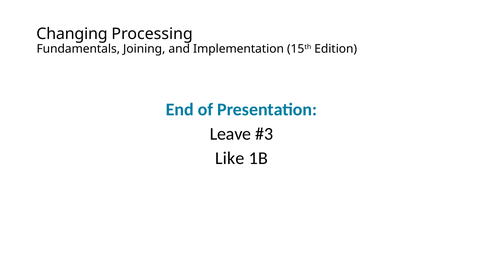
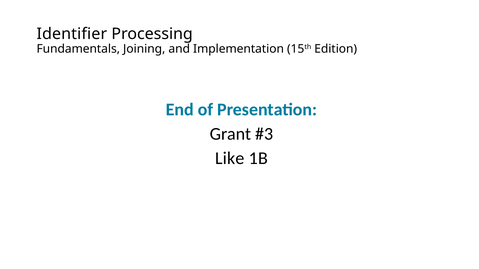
Changing: Changing -> Identifier (72, 34)
Leave: Leave -> Grant (230, 134)
